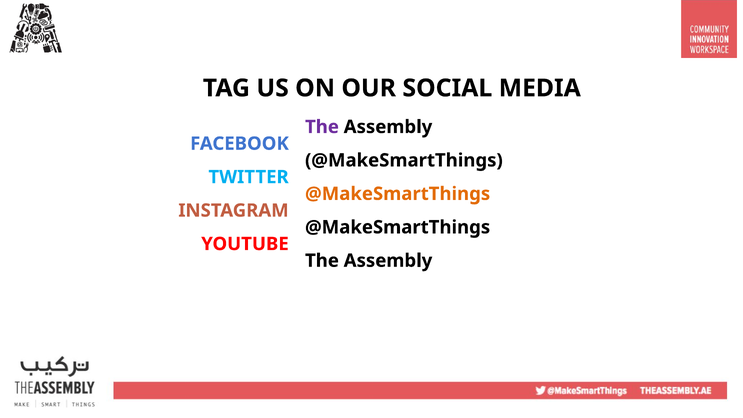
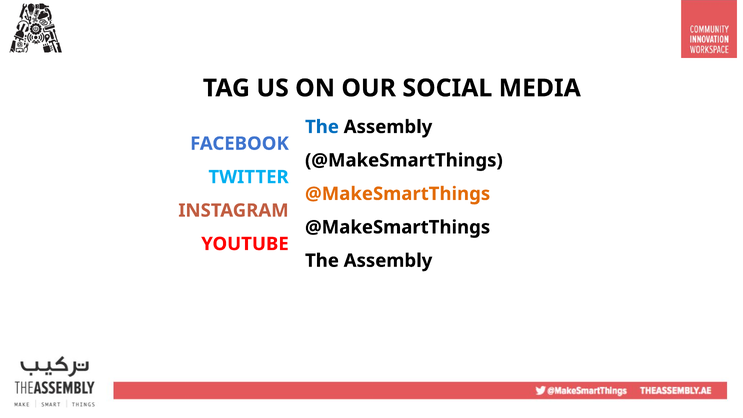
The colour: purple -> blue (322, 127)
